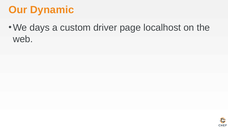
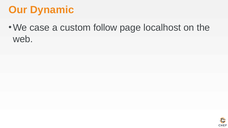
days: days -> case (40, 28)
driver: driver -> follow (105, 28)
